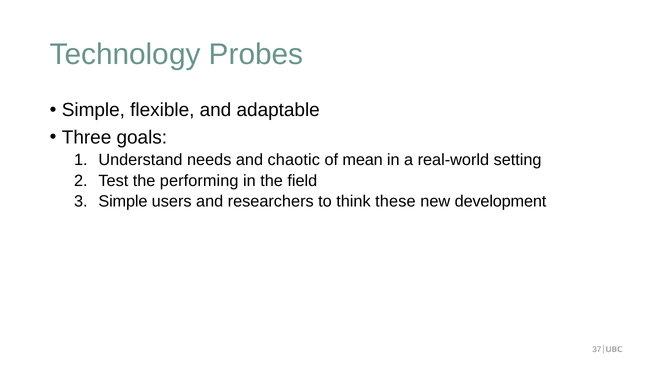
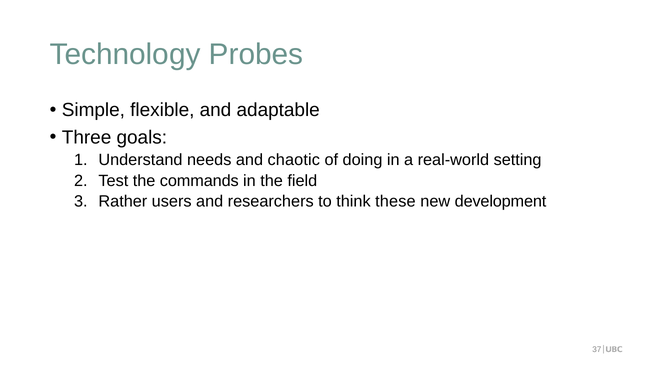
mean: mean -> doing (363, 160)
performing: performing -> commands (199, 181)
Simple: Simple -> Rather (123, 202)
